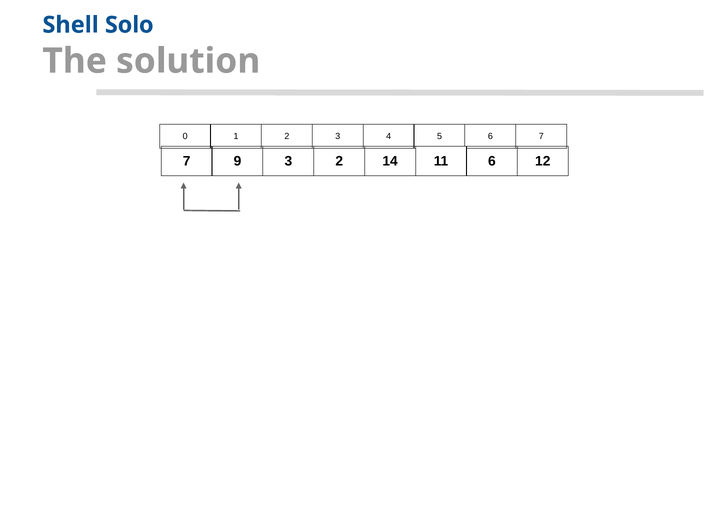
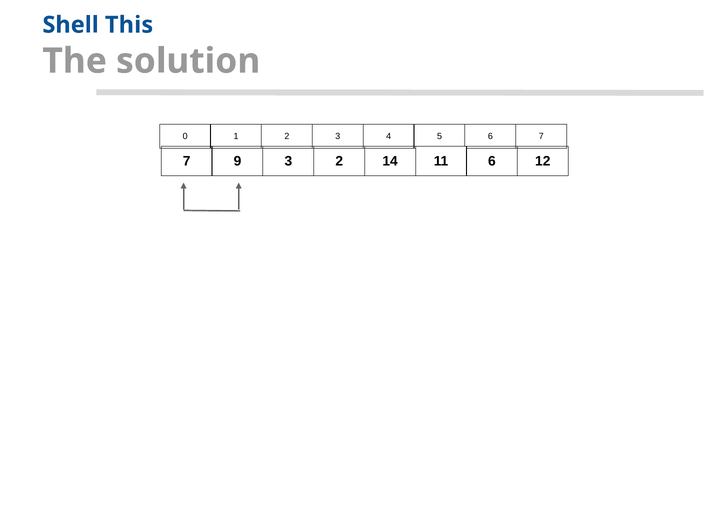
Solo: Solo -> This (129, 25)
